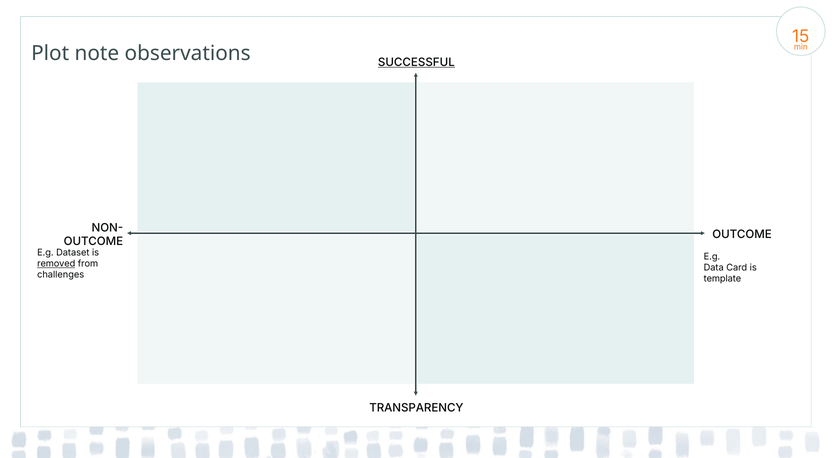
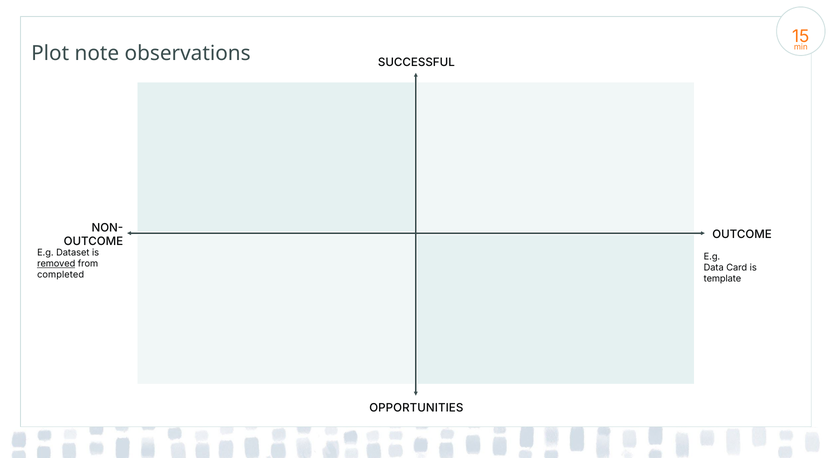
SUCCESSFUL underline: present -> none (416, 62)
challenges: challenges -> completed (61, 275)
TRANSPARENCY: TRANSPARENCY -> OPPORTUNITIES (416, 407)
